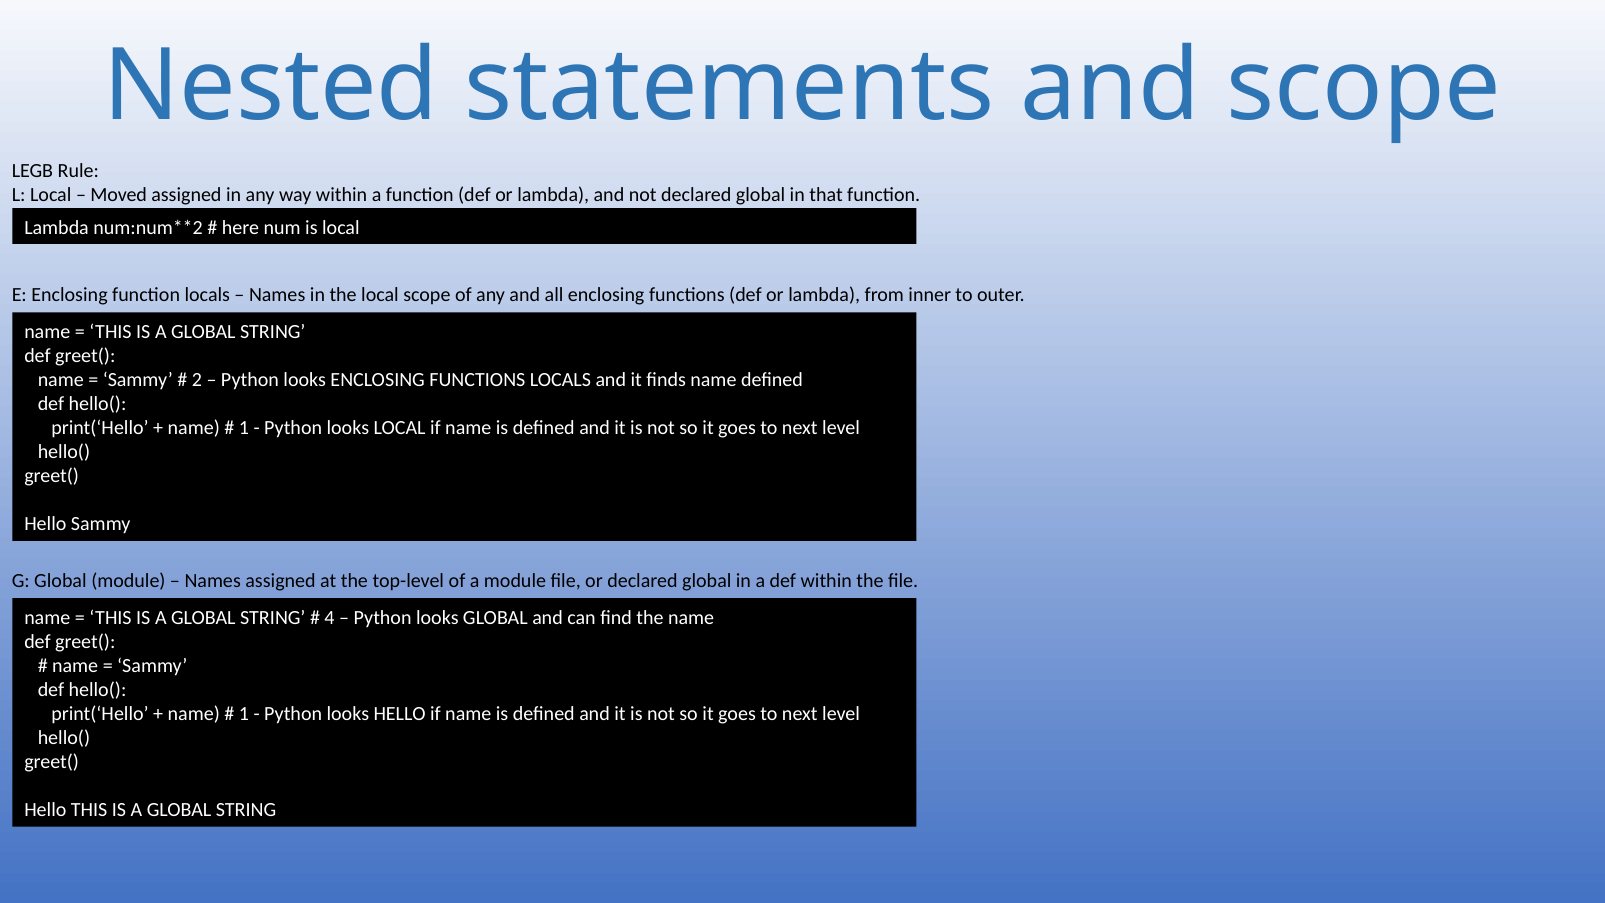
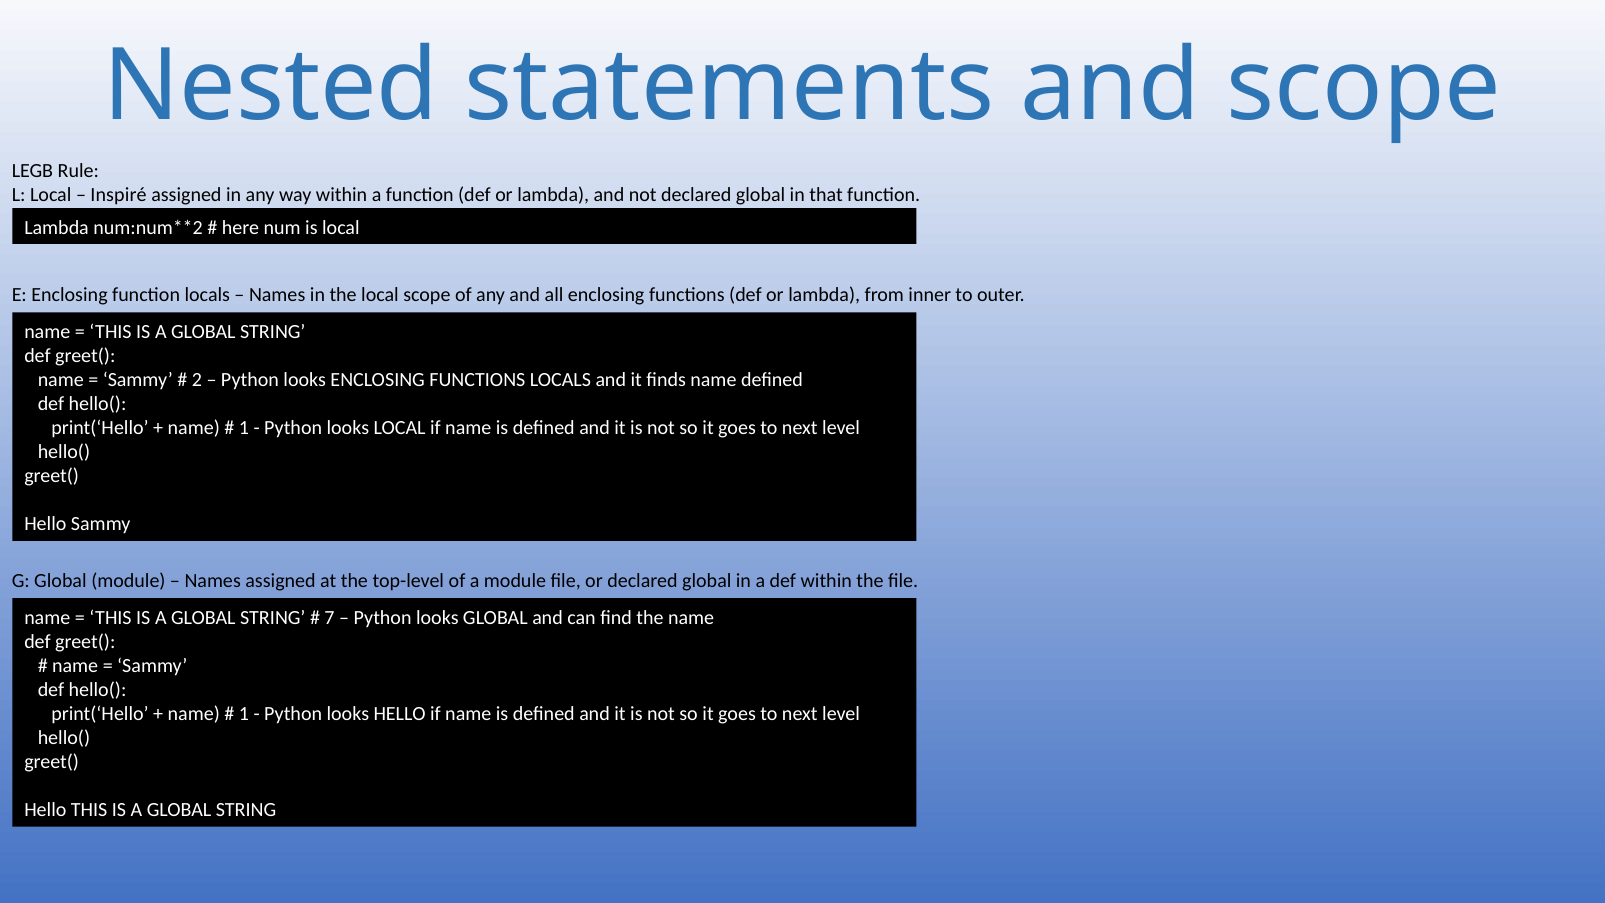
Moved: Moved -> Inspiré (119, 195)
4: 4 -> 7 (330, 617)
